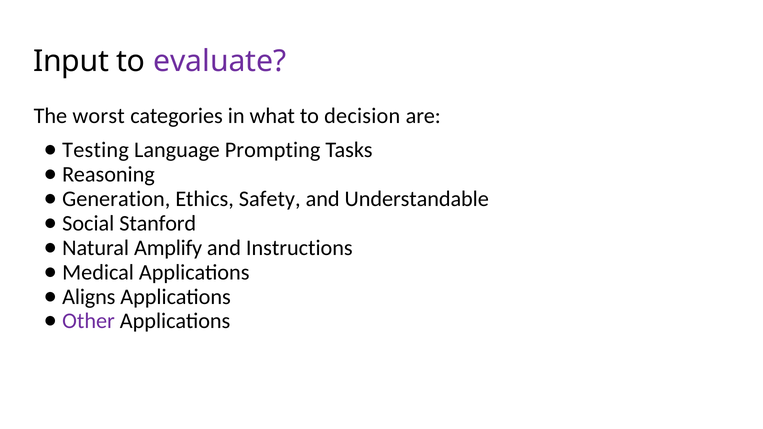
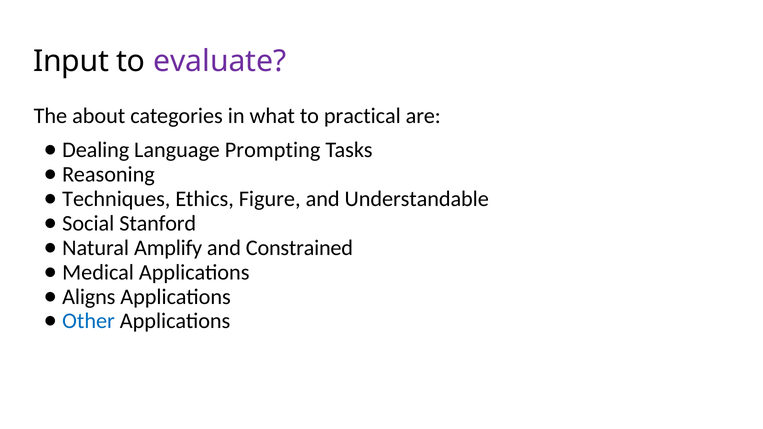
worst: worst -> about (99, 116)
decision: decision -> practical (362, 116)
Testing: Testing -> Dealing (96, 150)
Generation: Generation -> Techniques (116, 199)
Safety: Safety -> Figure (270, 199)
Instructions: Instructions -> Constrained (299, 248)
Other colour: purple -> blue (89, 321)
